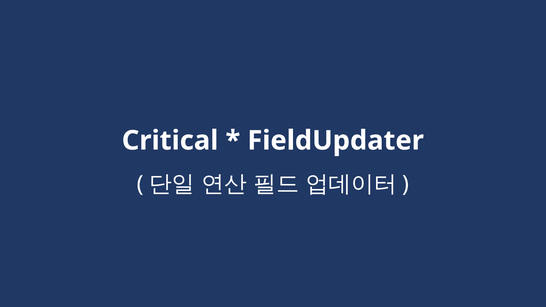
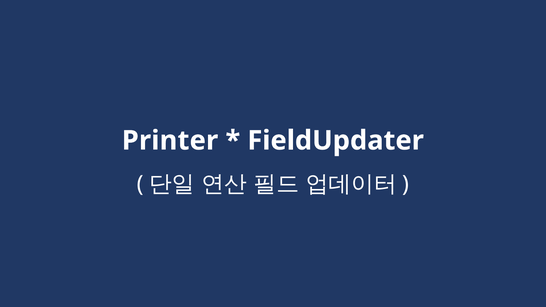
Critical: Critical -> Printer (170, 141)
